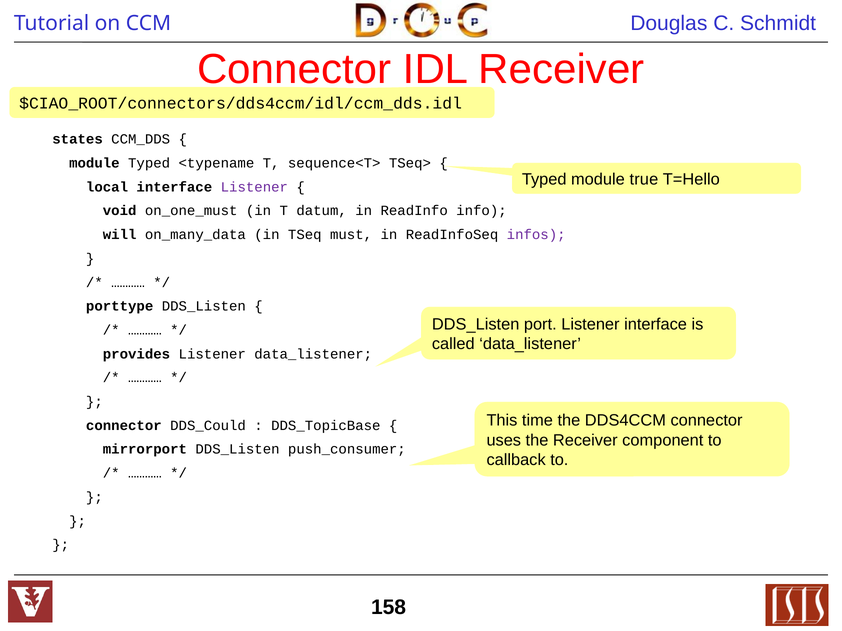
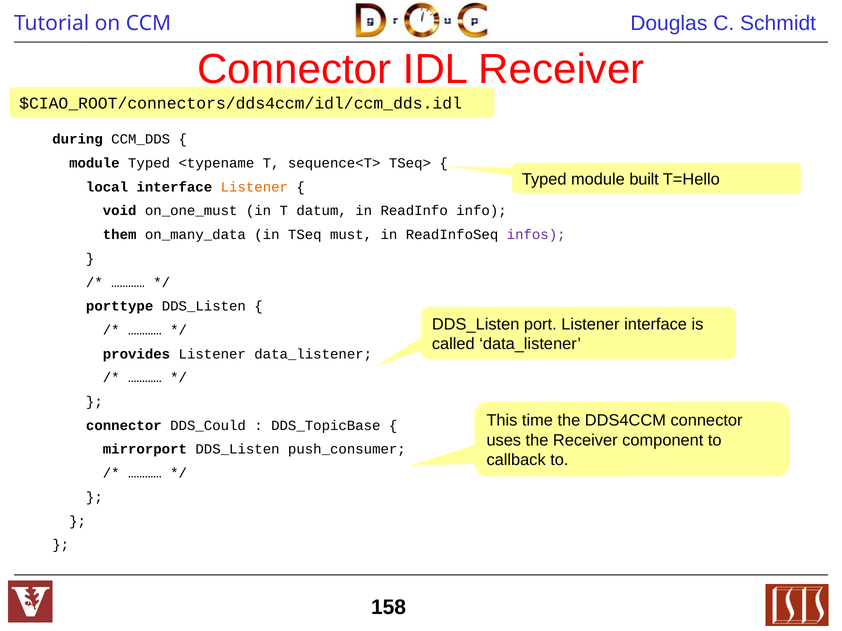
states: states -> during (78, 139)
true: true -> built (644, 180)
Listener colour: purple -> orange (254, 187)
will: will -> them (120, 235)
